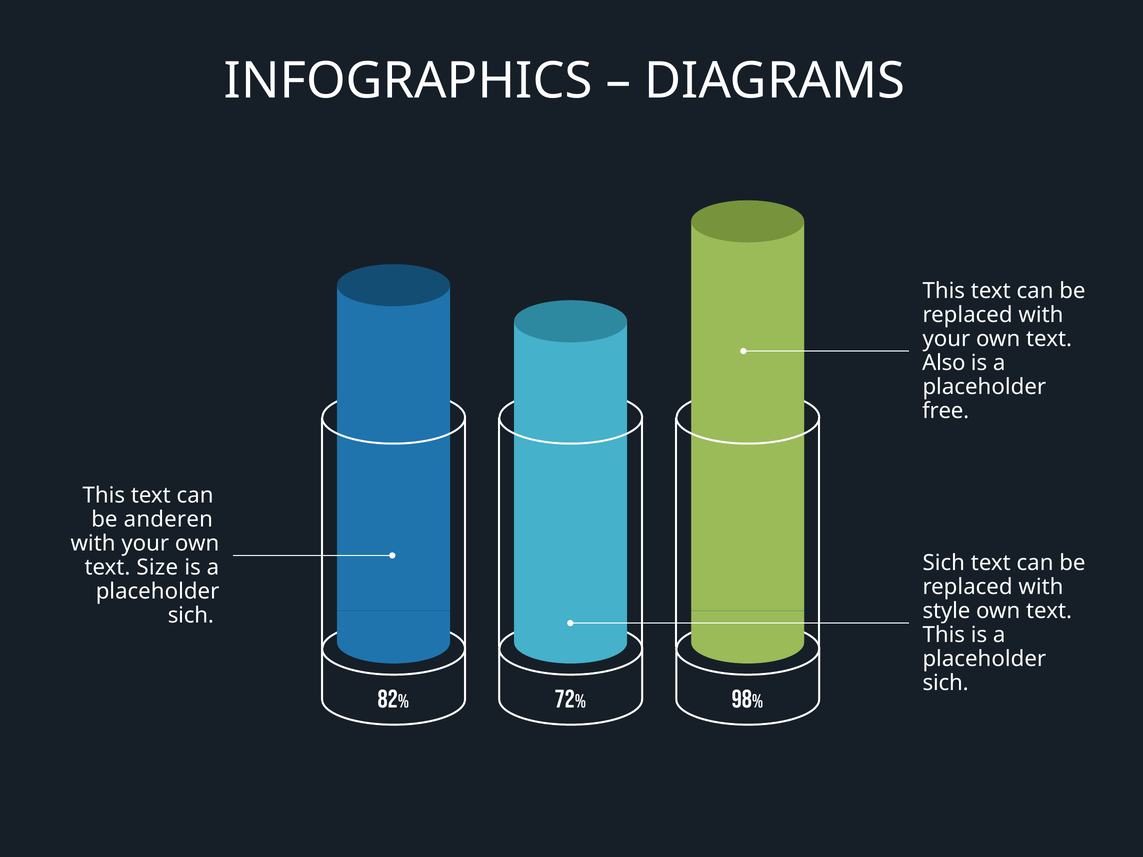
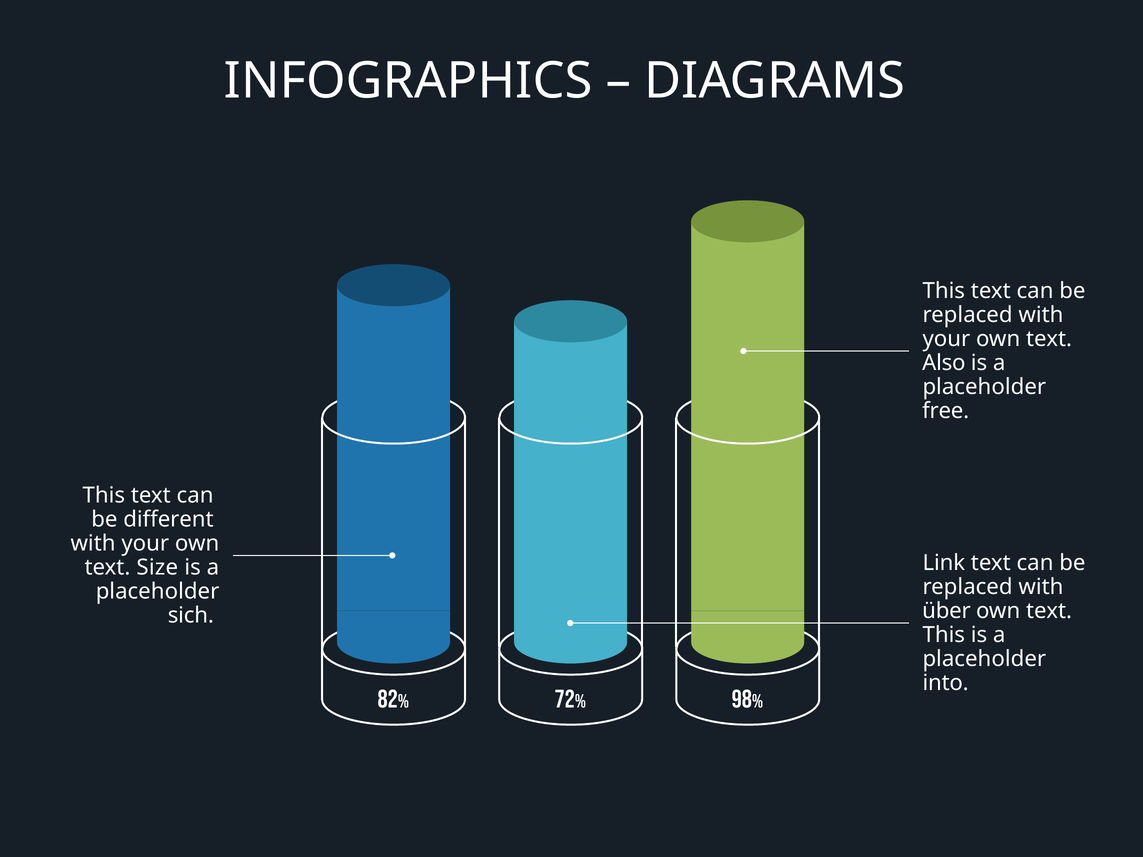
anderen: anderen -> different (168, 519)
Sich: Sich -> Link (944, 563)
style: style -> über (946, 611)
sich: sich -> into (946, 683)
